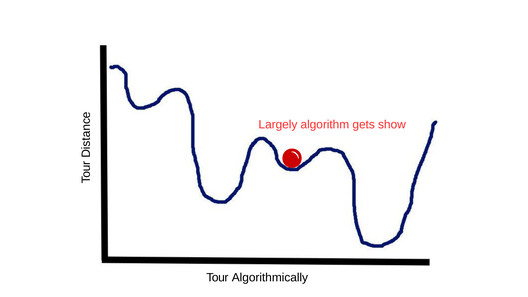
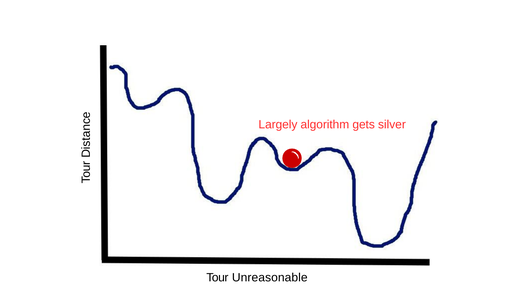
show: show -> silver (392, 124)
Algorithmically: Algorithmically -> Unreasonable (270, 278)
